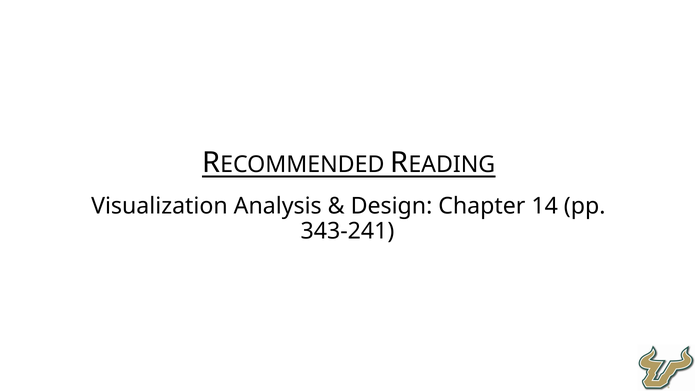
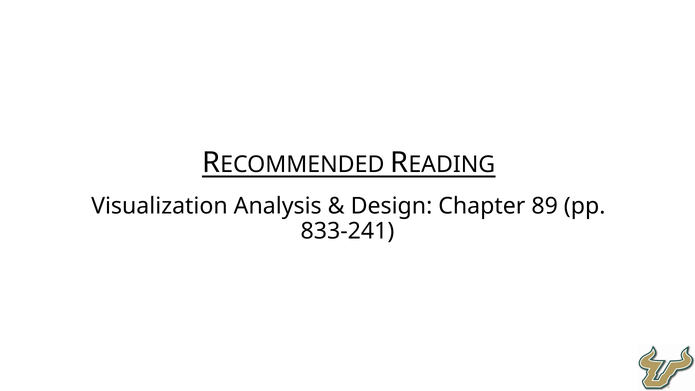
14: 14 -> 89 (545, 206)
343-241: 343-241 -> 833-241 (347, 231)
